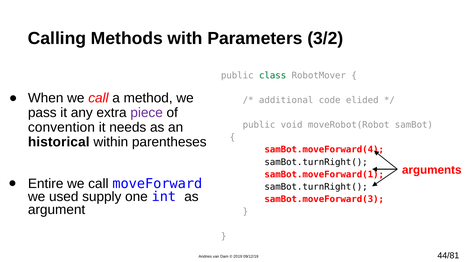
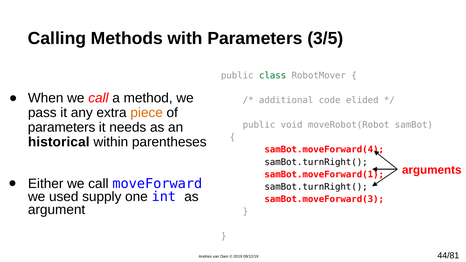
3/2: 3/2 -> 3/5 (325, 38)
piece colour: purple -> orange (147, 113)
convention: convention -> parameters (62, 127)
Entire: Entire -> Either (46, 184)
